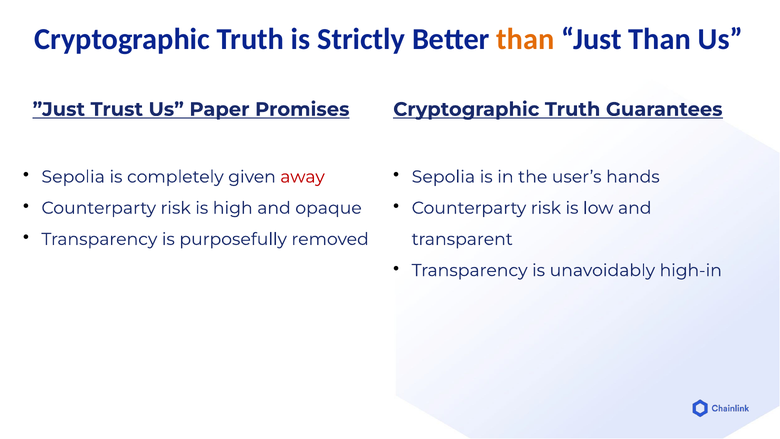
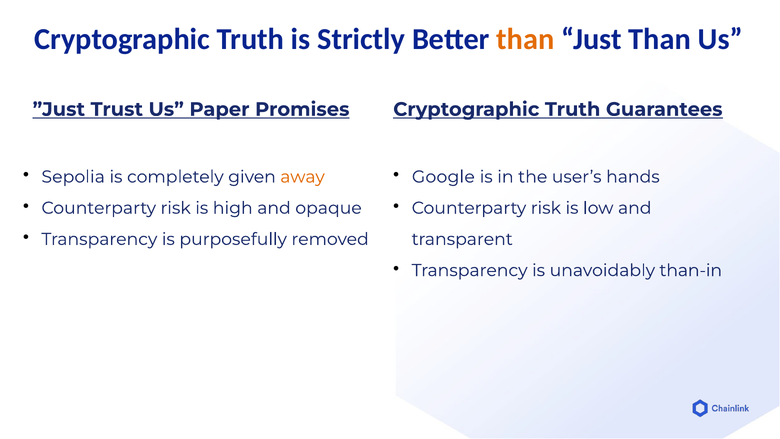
away colour: red -> orange (302, 177)
Sepolia: Sepolia -> Google (443, 177)
high-in: high-in -> than-in (691, 270)
